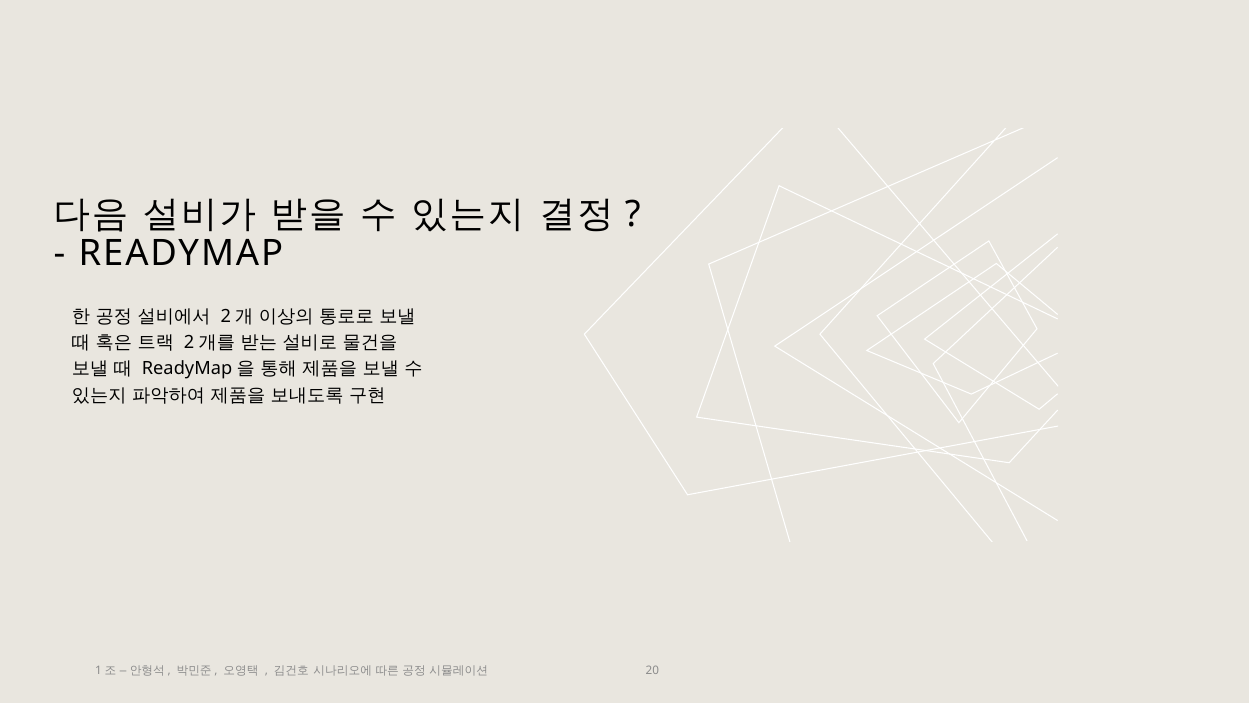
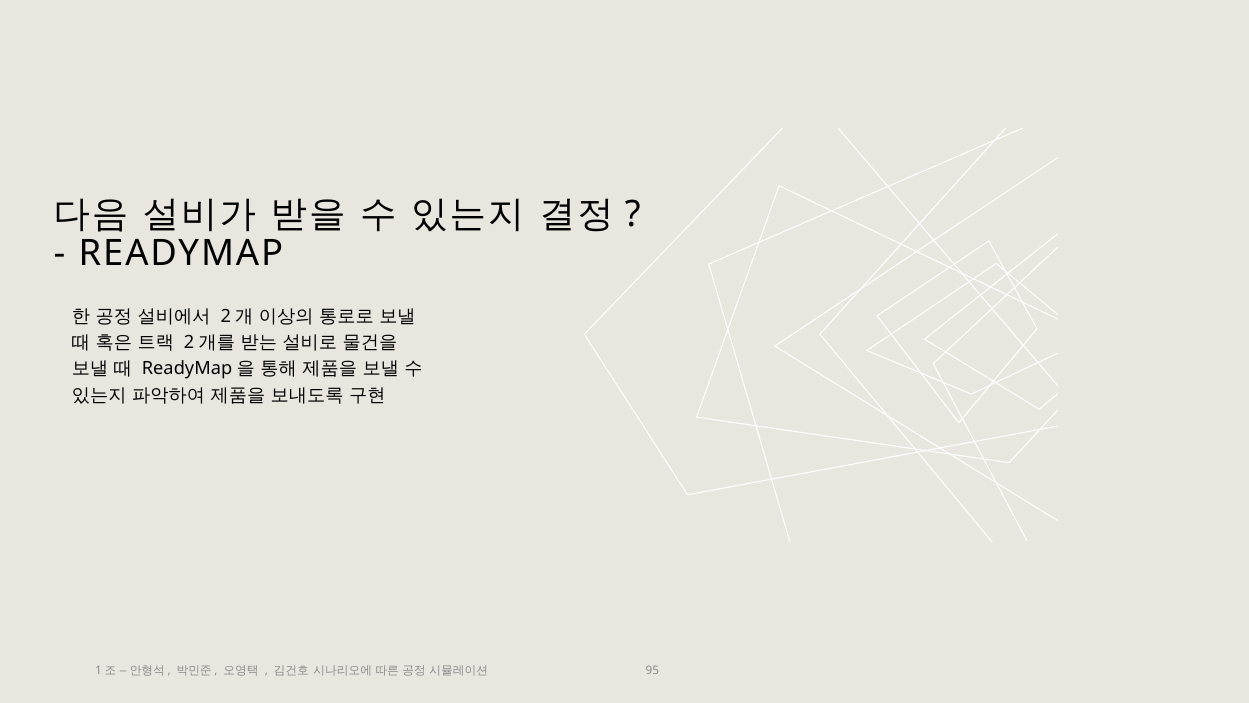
20: 20 -> 95 (652, 670)
